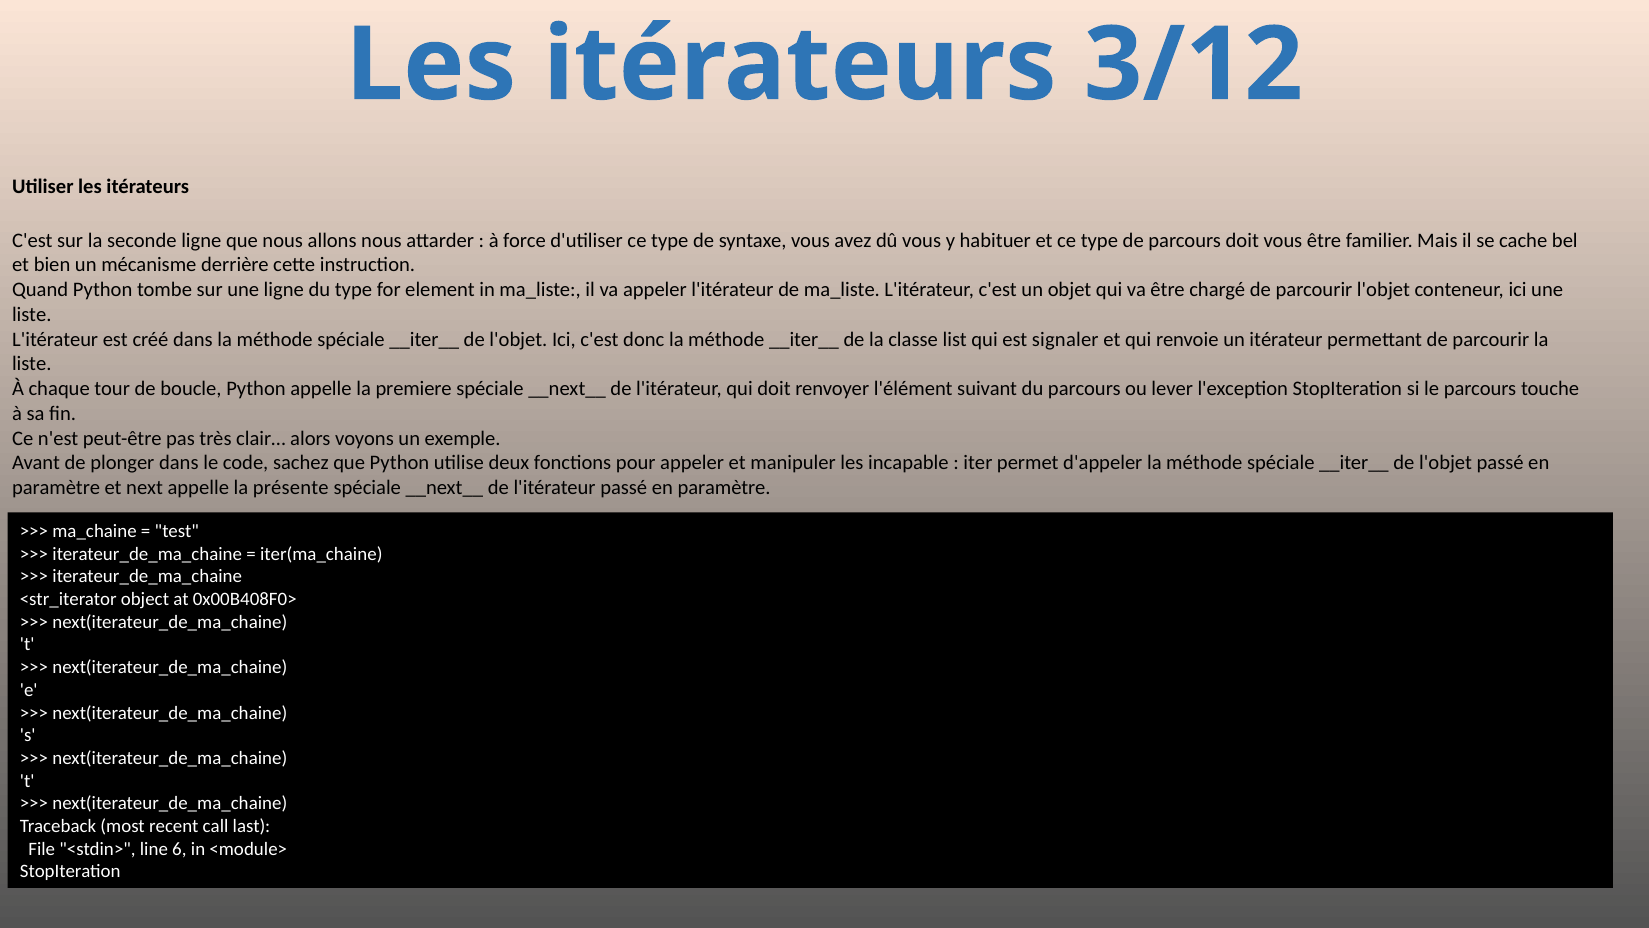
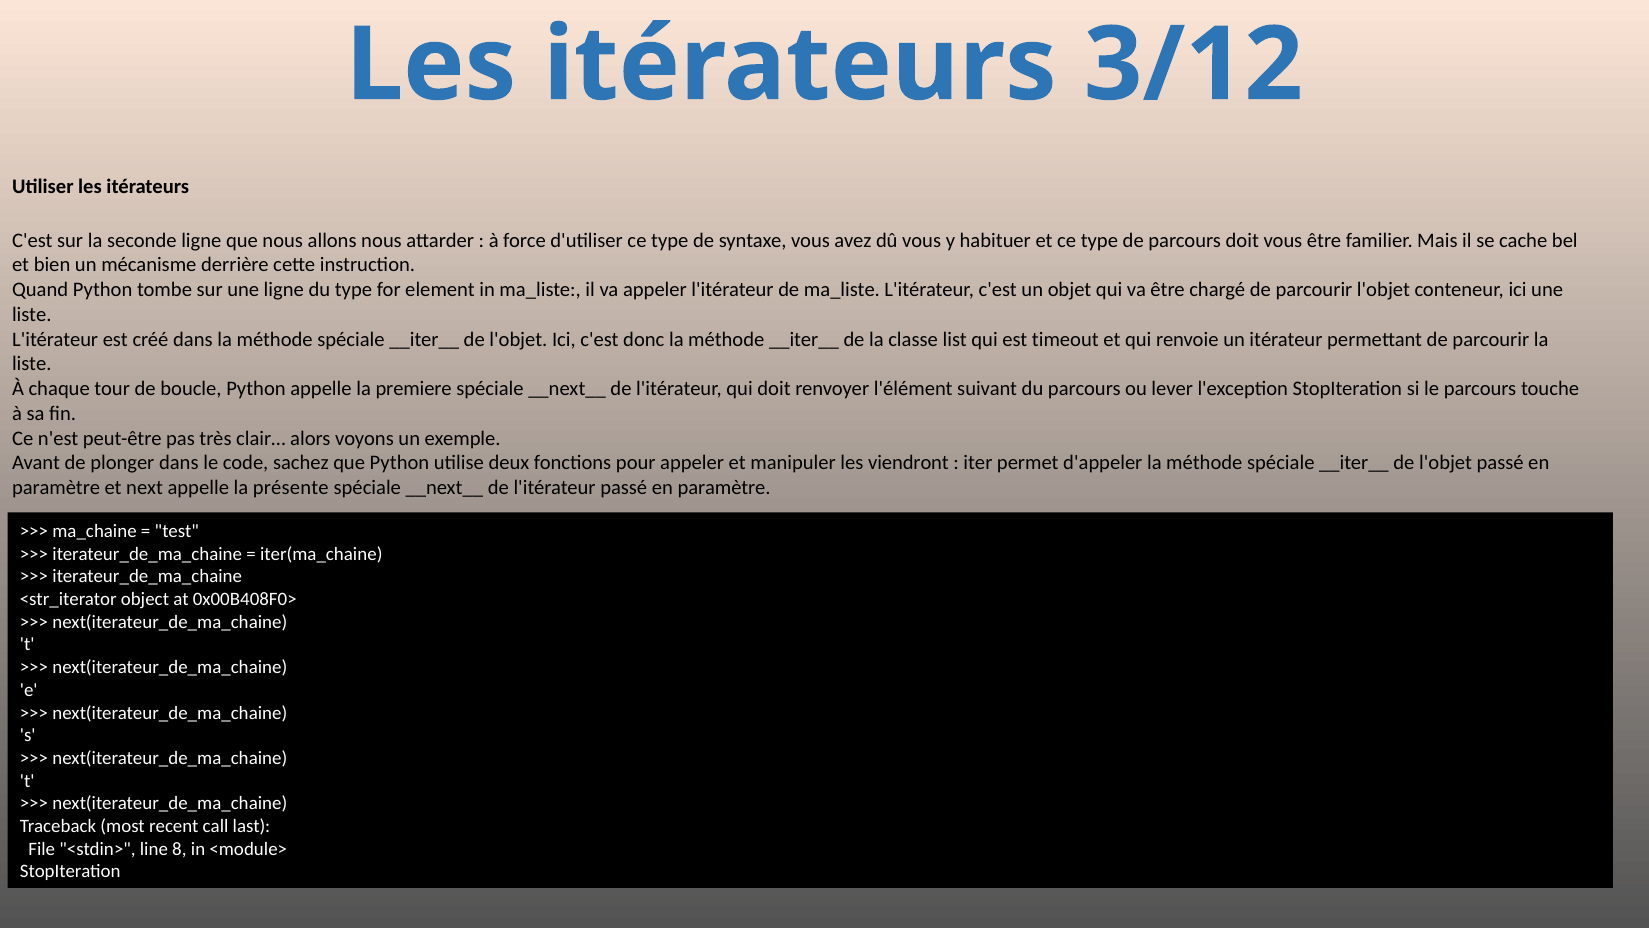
signaler: signaler -> timeout (1065, 339)
incapable: incapable -> viendront (909, 463)
6: 6 -> 8 (179, 849)
